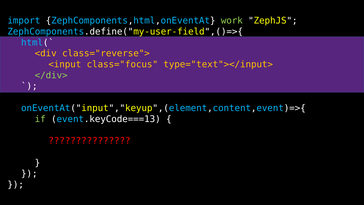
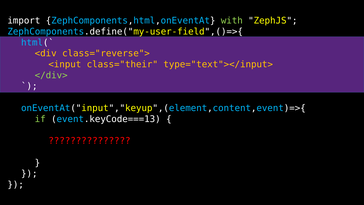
import colour: light blue -> white (24, 21)
work: work -> with (232, 21)
class="focus: class="focus -> class="their (122, 64)
